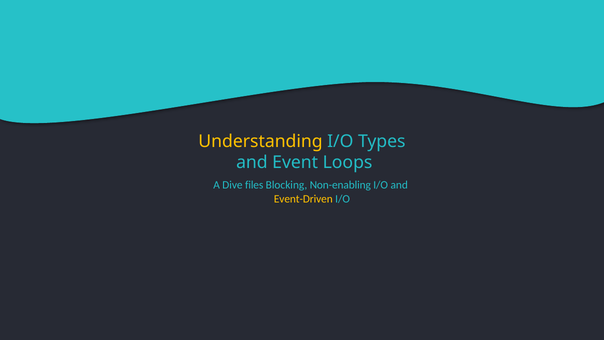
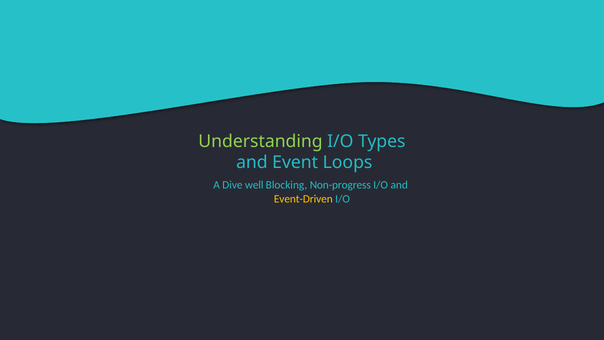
Understanding colour: yellow -> light green (261, 141)
files: files -> well (254, 185)
Non-enabling: Non-enabling -> Non-progress (340, 185)
